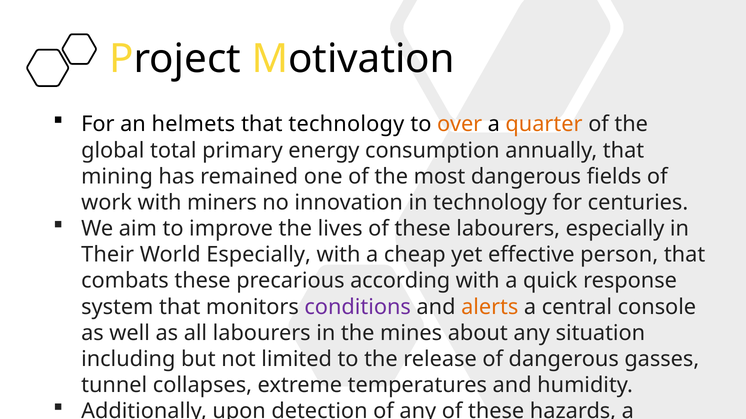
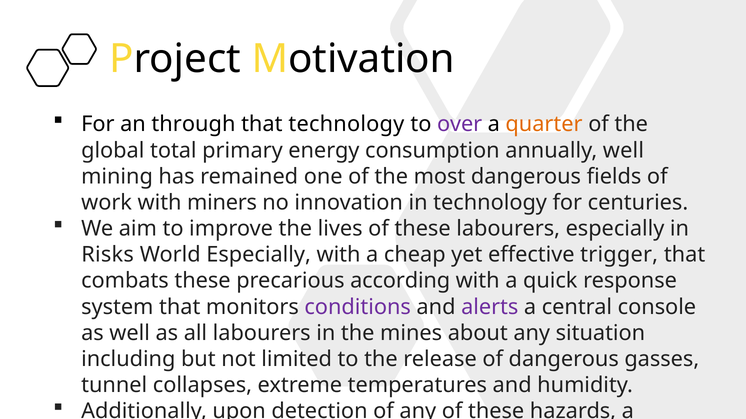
helmets: helmets -> through (193, 124)
over colour: orange -> purple (460, 124)
annually that: that -> well (623, 151)
Their: Their -> Risks (108, 255)
person: person -> trigger (619, 255)
alerts colour: orange -> purple (490, 307)
